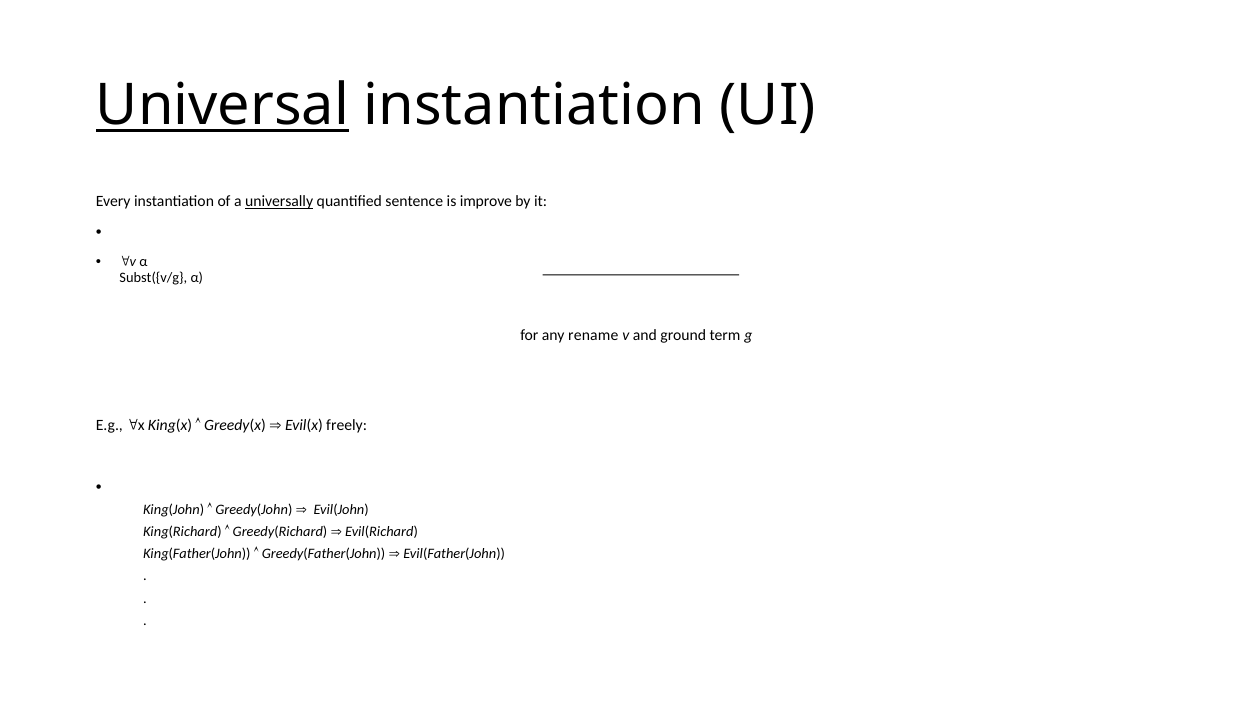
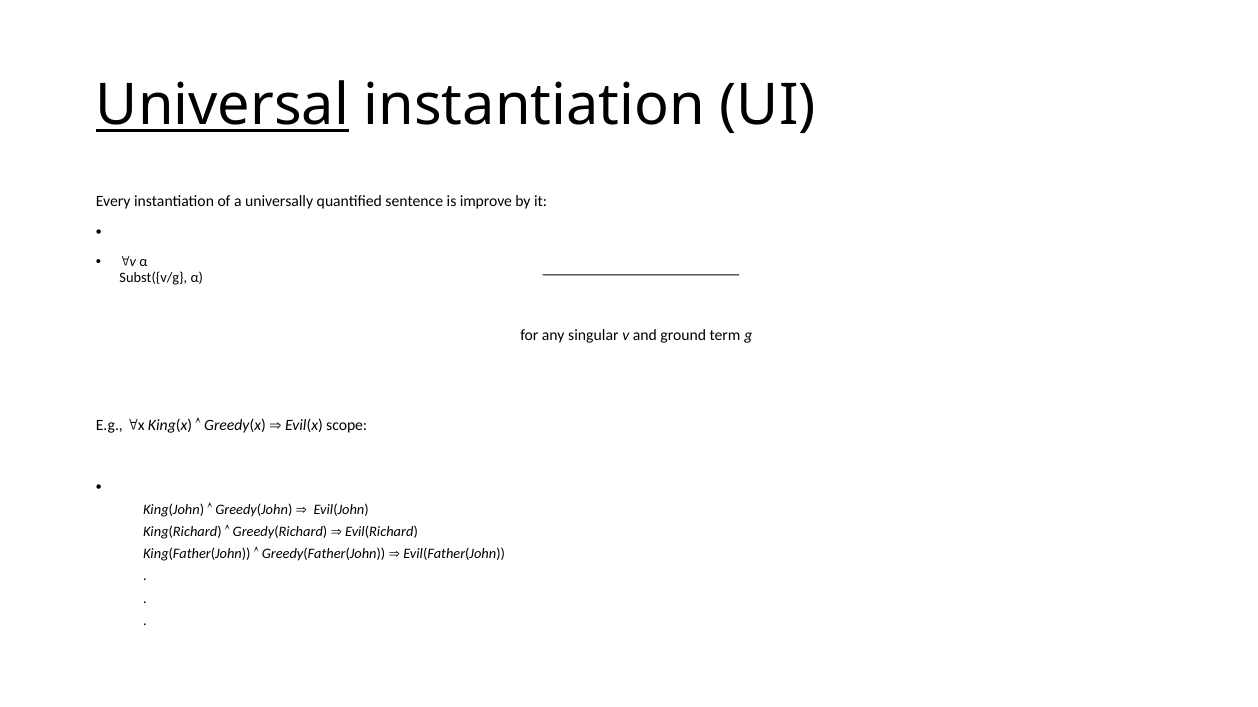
universally underline: present -> none (279, 201)
rename: rename -> singular (593, 336)
freely: freely -> scope (347, 426)
